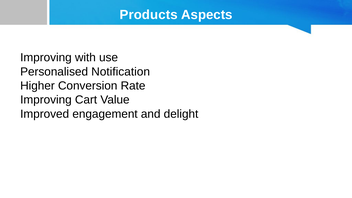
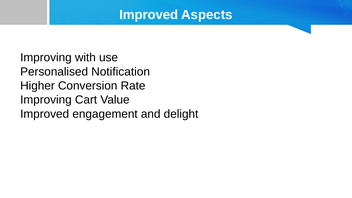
Products: Products -> Improved (149, 15)
